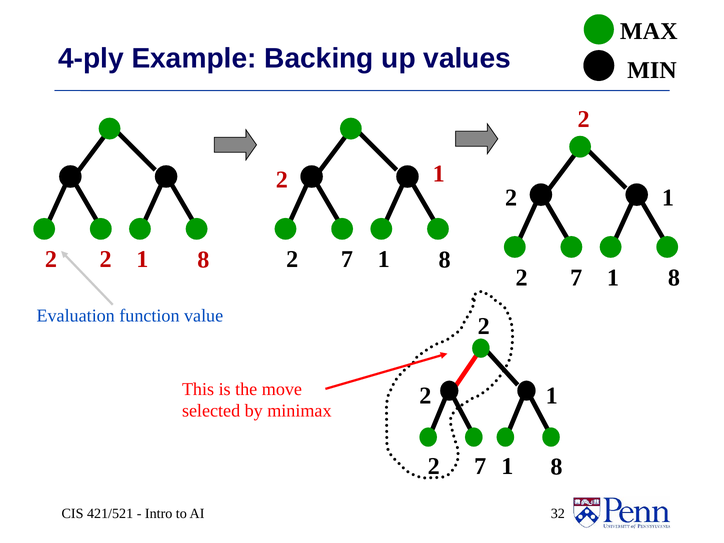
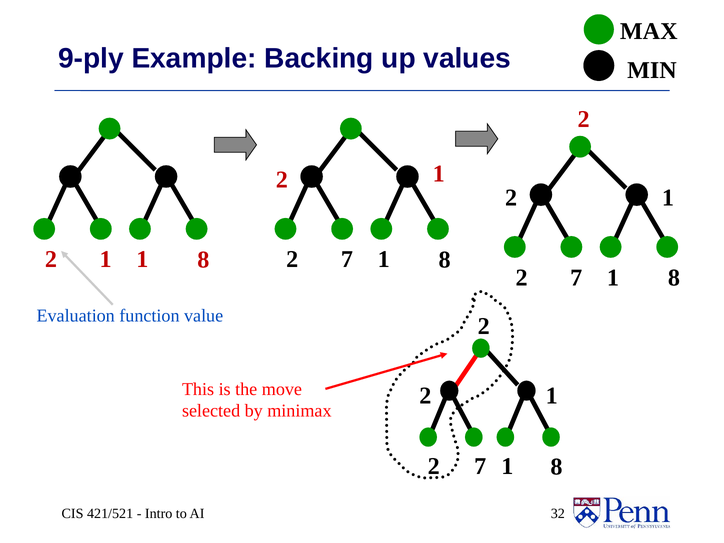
4-ply: 4-ply -> 9-ply (91, 58)
2: 2 -> 1 (106, 259)
